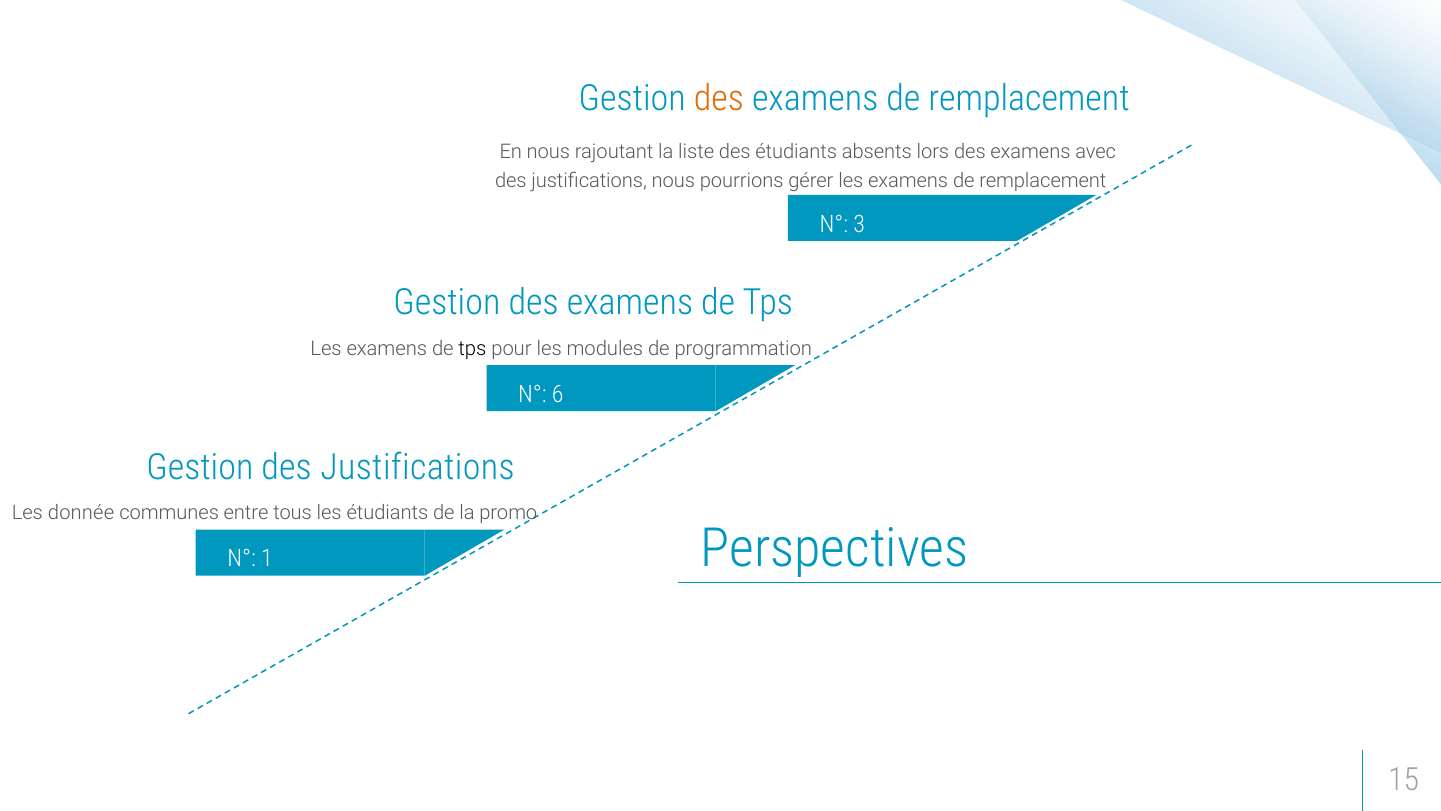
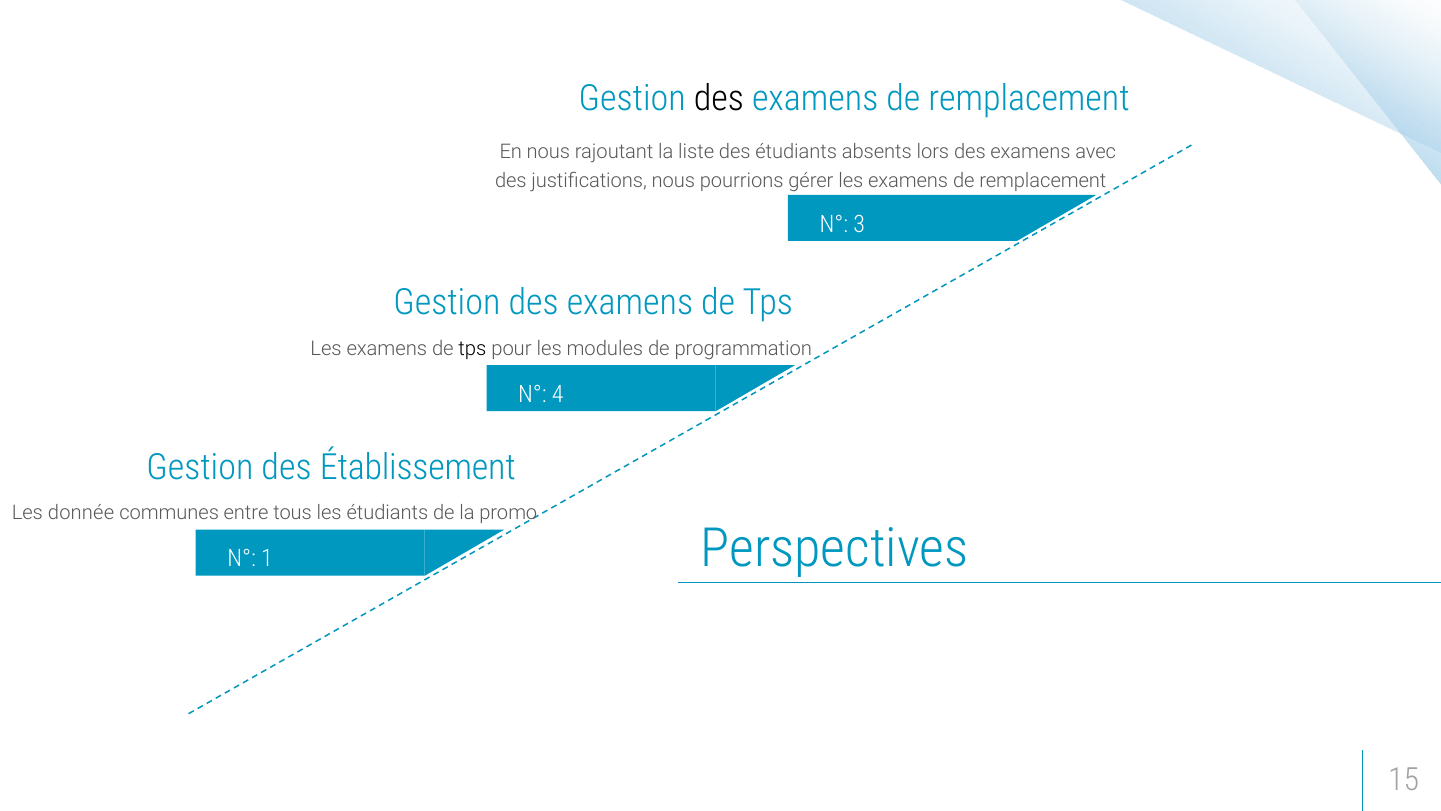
des colour: orange -> black (719, 98)
6: 6 -> 4 (558, 394)
Gestion des Justifications: Justifications -> Établissement (418, 467)
